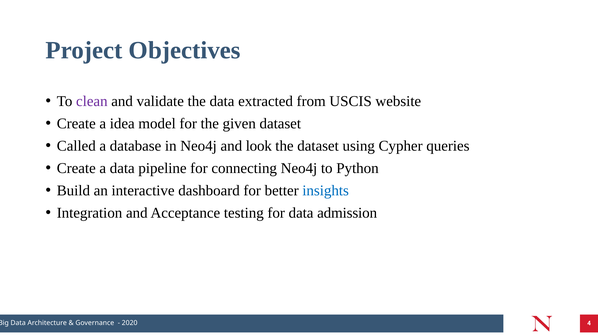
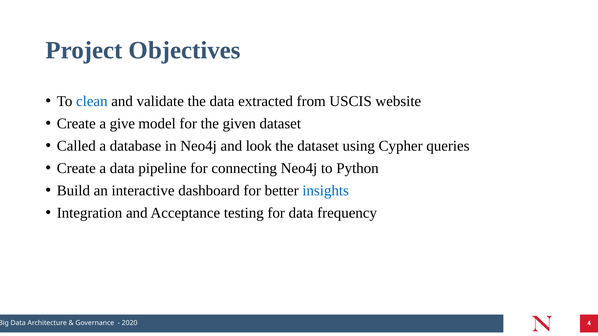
clean colour: purple -> blue (92, 101)
idea: idea -> give (122, 124)
admission: admission -> frequency (347, 213)
